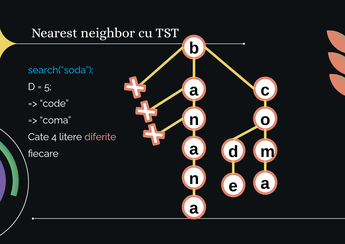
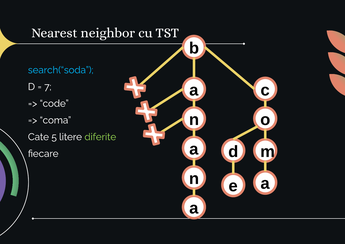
5: 5 -> 7 (48, 87)
4: 4 -> 5 (54, 137)
diferite colour: pink -> light green (100, 137)
